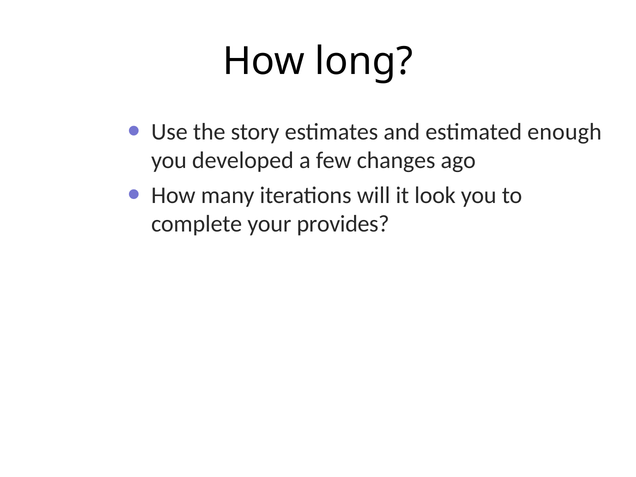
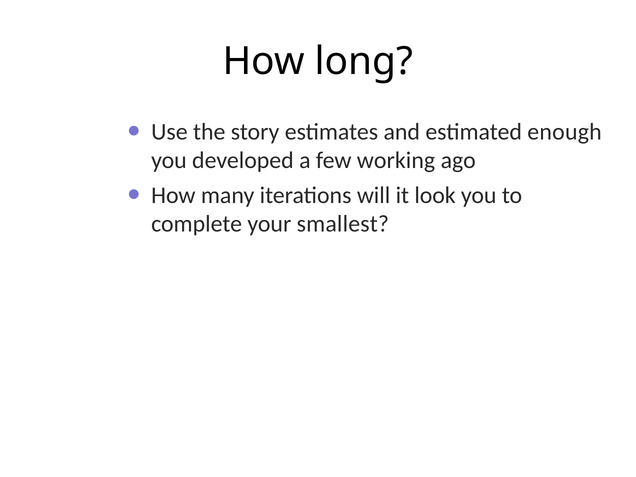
changes: changes -> working (396, 161)
provides: provides -> smallest (343, 224)
